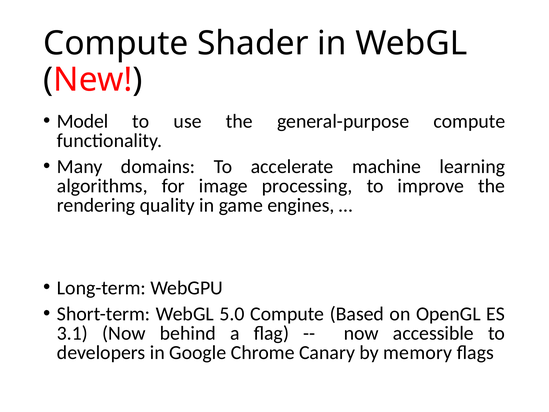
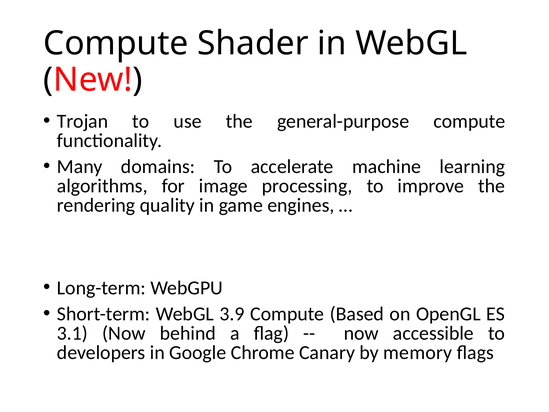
Model: Model -> Trojan (83, 121)
5.0: 5.0 -> 3.9 (232, 314)
